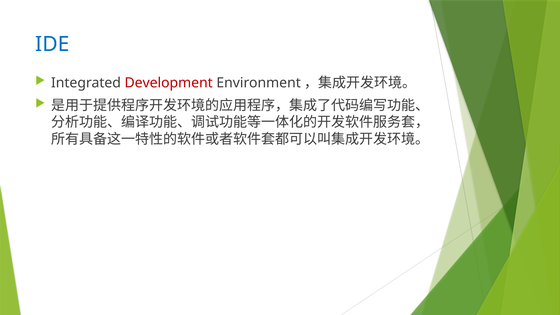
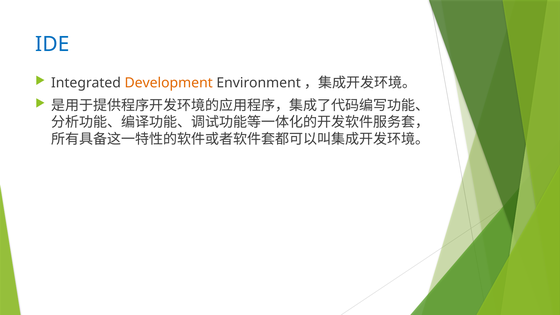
Development colour: red -> orange (169, 83)
